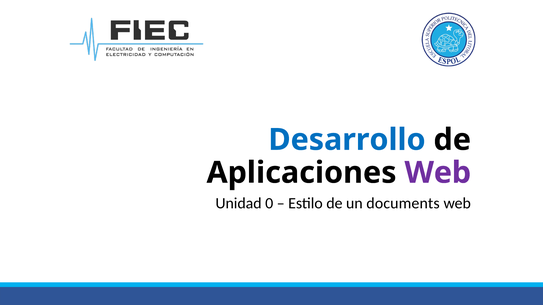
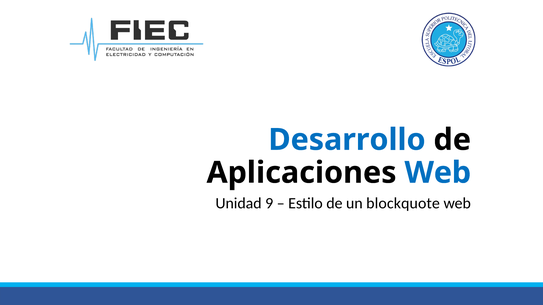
Web colour: purple -> blue (438, 173)
0: 0 -> 9 (269, 203)
documents: documents -> blockquote (403, 203)
